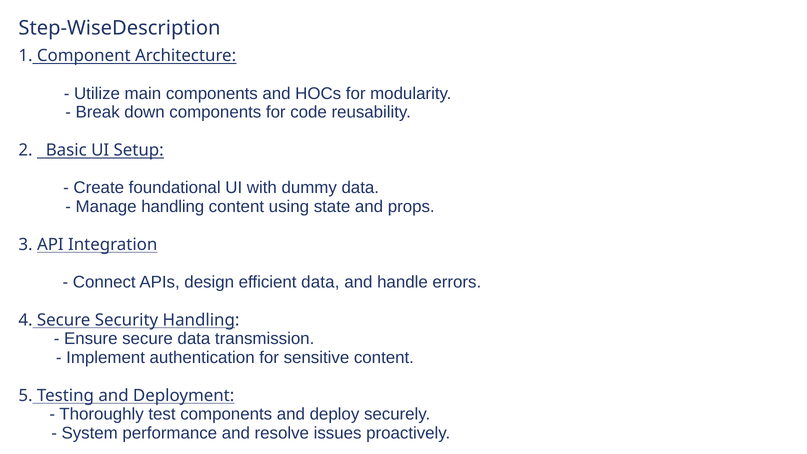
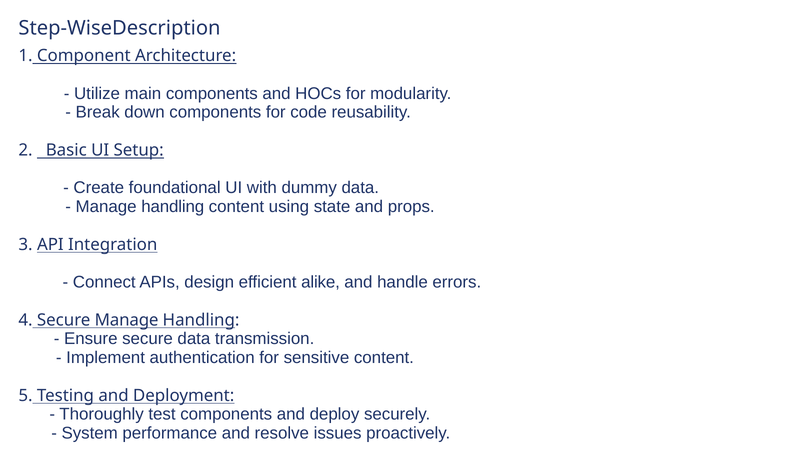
efficient data: data -> alike (321, 282)
Secure Security: Security -> Manage (127, 320)
